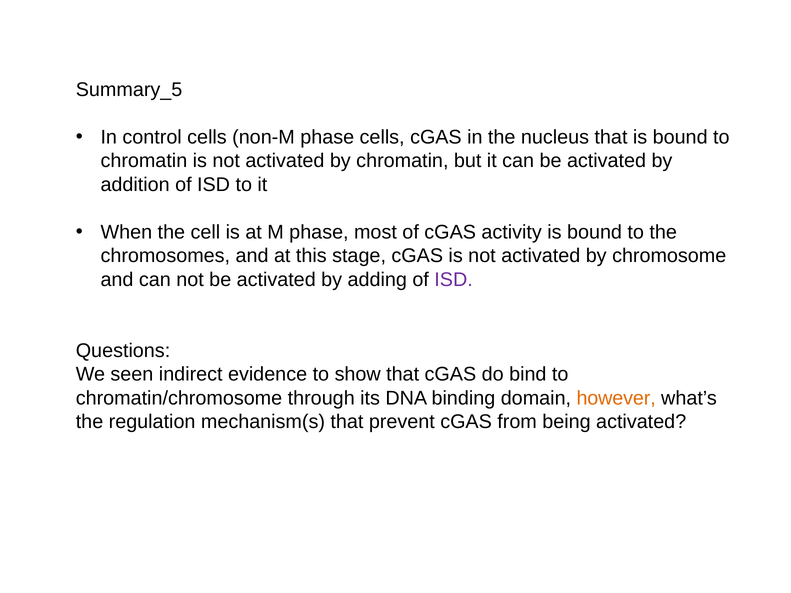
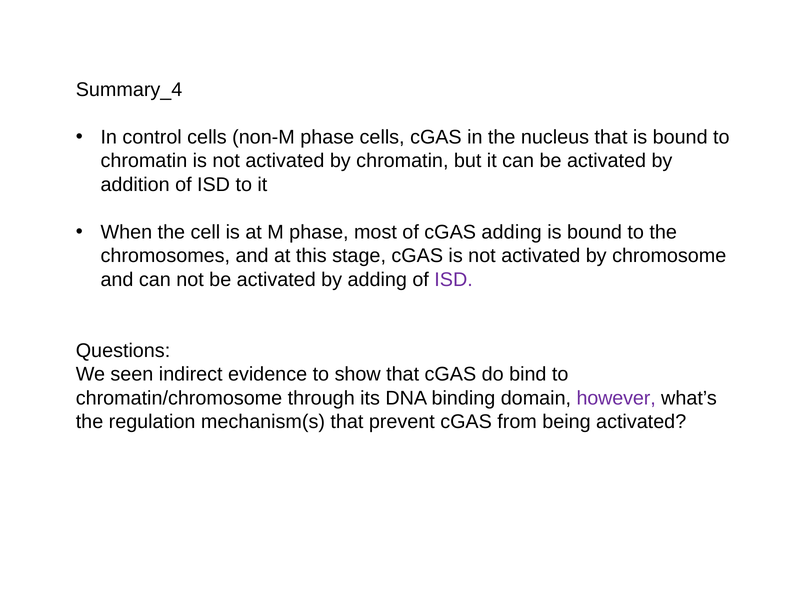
Summary_5: Summary_5 -> Summary_4 (129, 90)
cGAS activity: activity -> adding (512, 232)
however colour: orange -> purple (616, 398)
